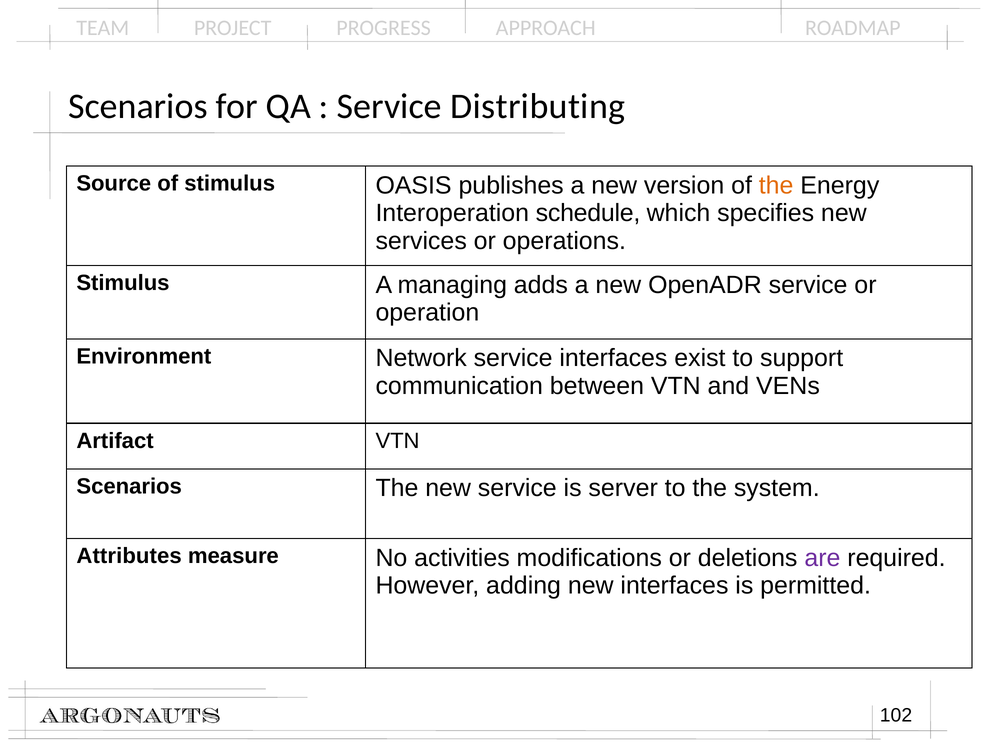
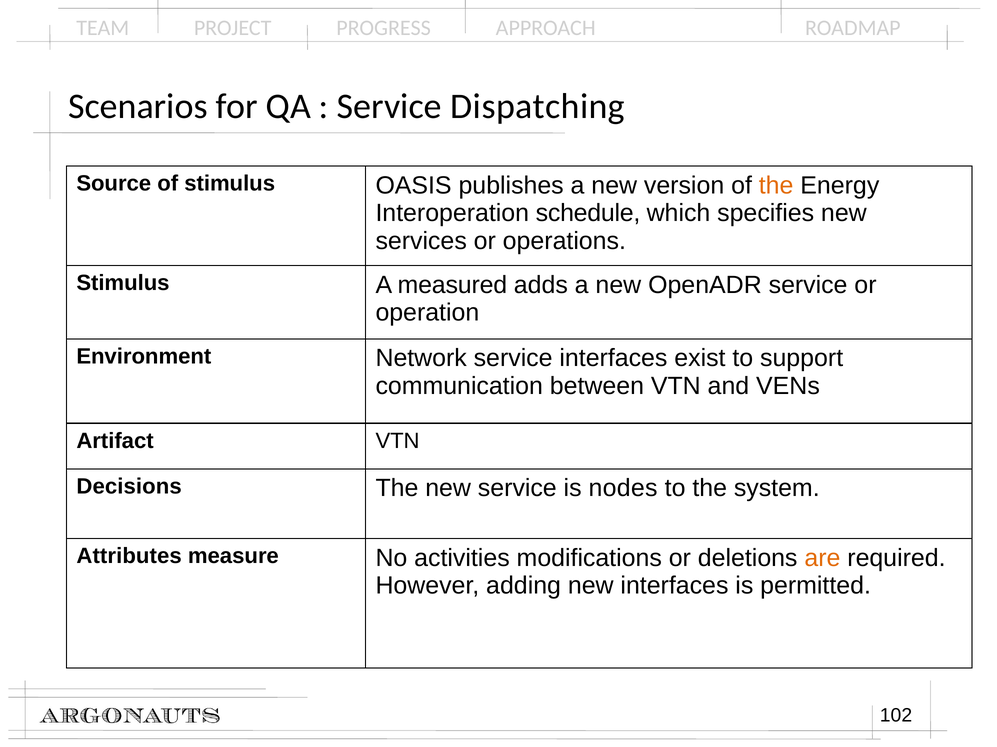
Distributing: Distributing -> Dispatching (538, 106)
managing: managing -> measured (452, 285)
Scenarios: Scenarios -> Decisions (129, 487)
server: server -> nodes (623, 489)
are colour: purple -> orange (822, 558)
